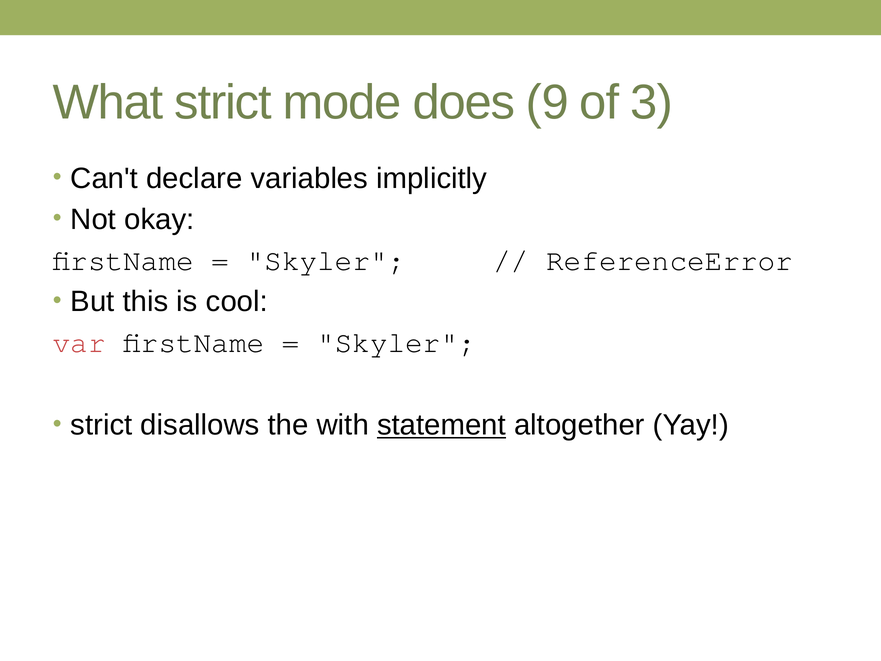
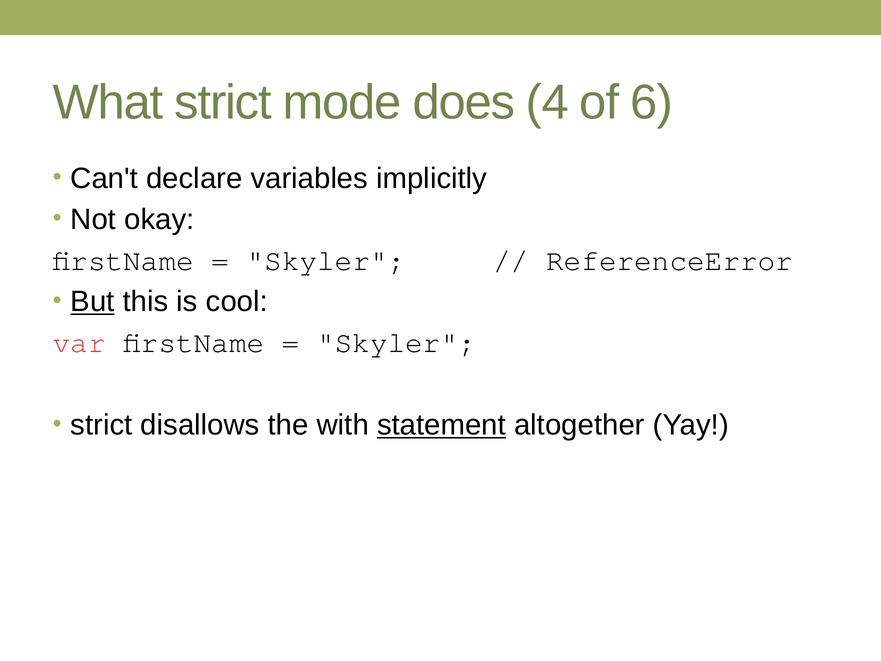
9: 9 -> 4 (548, 103)
3: 3 -> 6 (652, 103)
But underline: none -> present (92, 302)
